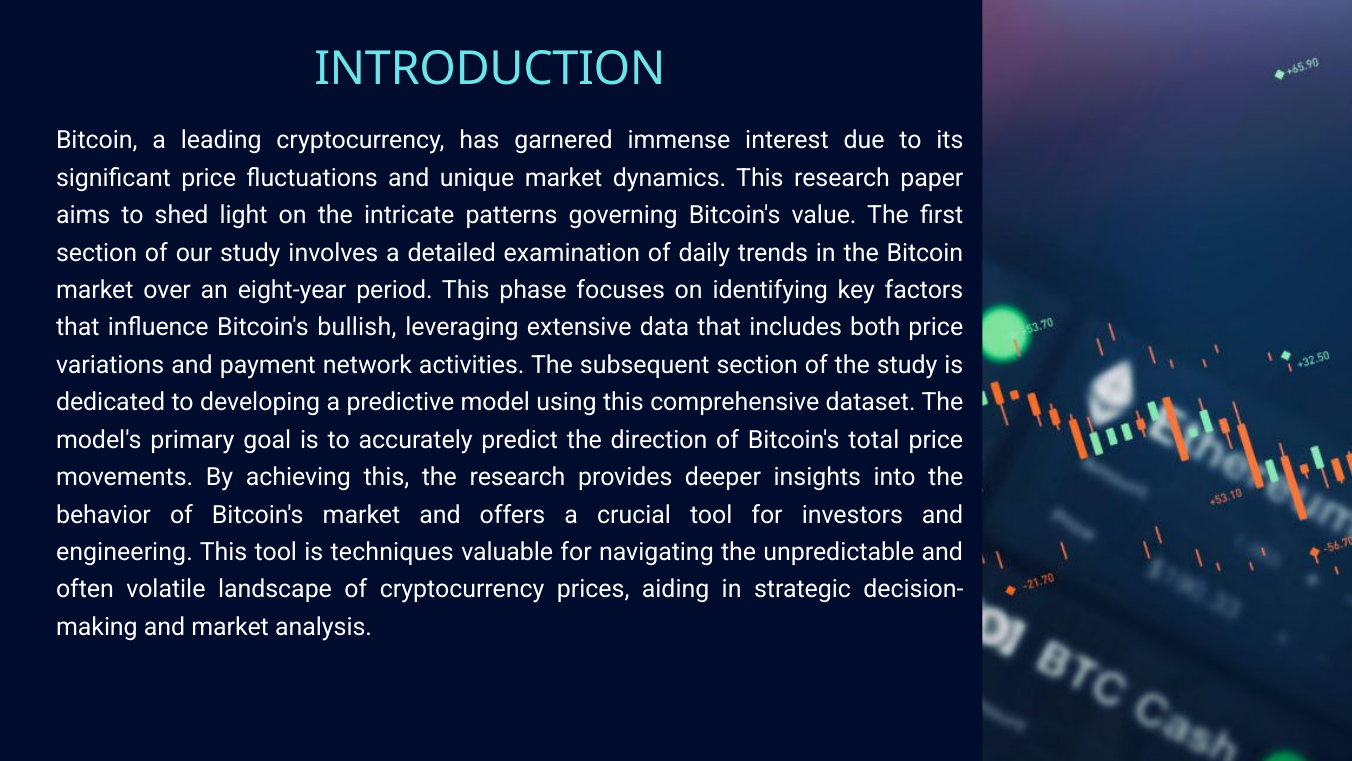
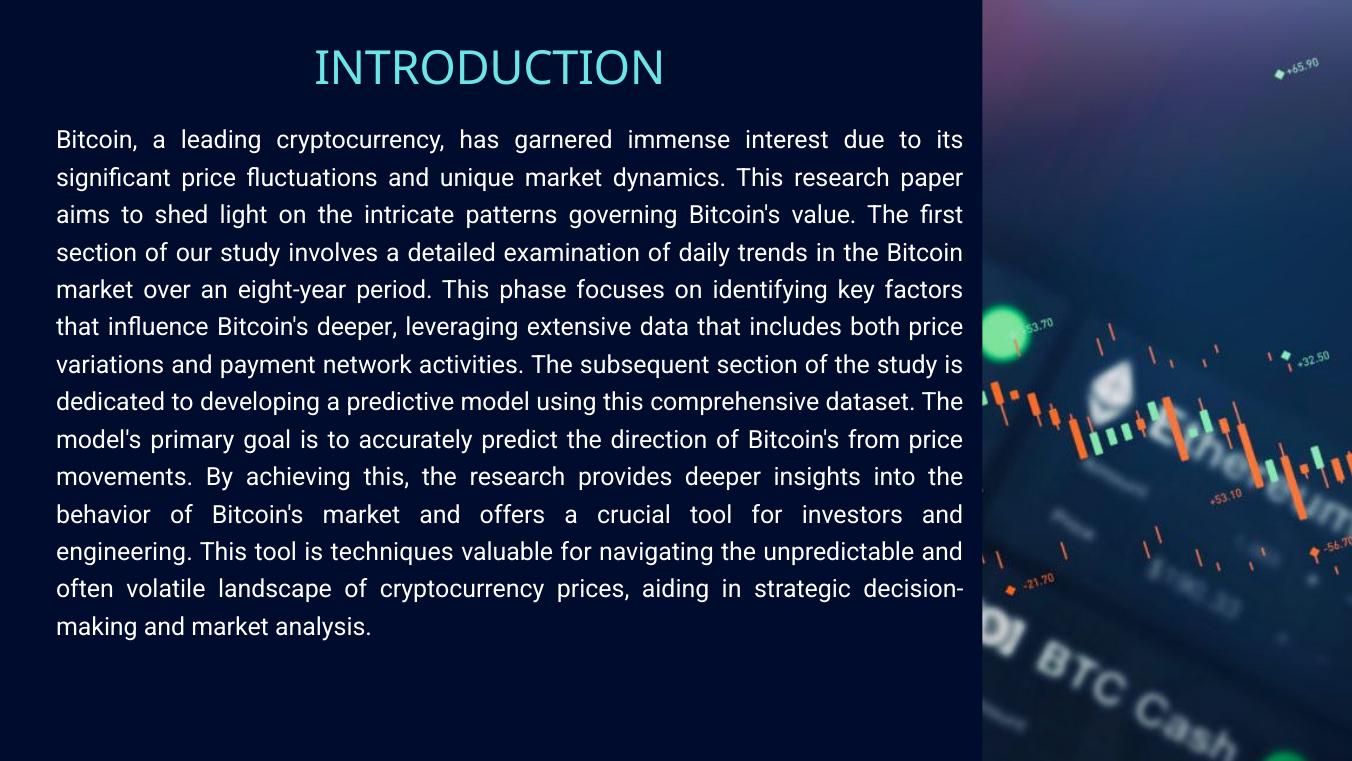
Bitcoin's bullish: bullish -> deeper (357, 328)
total: total -> from (874, 440)
